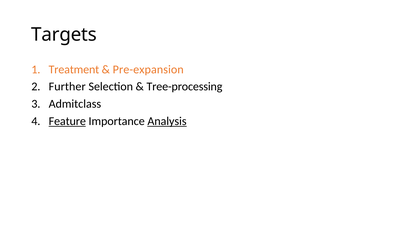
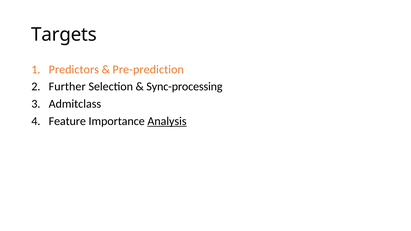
Treatment: Treatment -> Predictors (74, 69)
Pre-expansion: Pre-expansion -> Pre-prediction (148, 69)
Tree-processing: Tree-processing -> Sync-processing (184, 87)
Feature underline: present -> none (67, 121)
